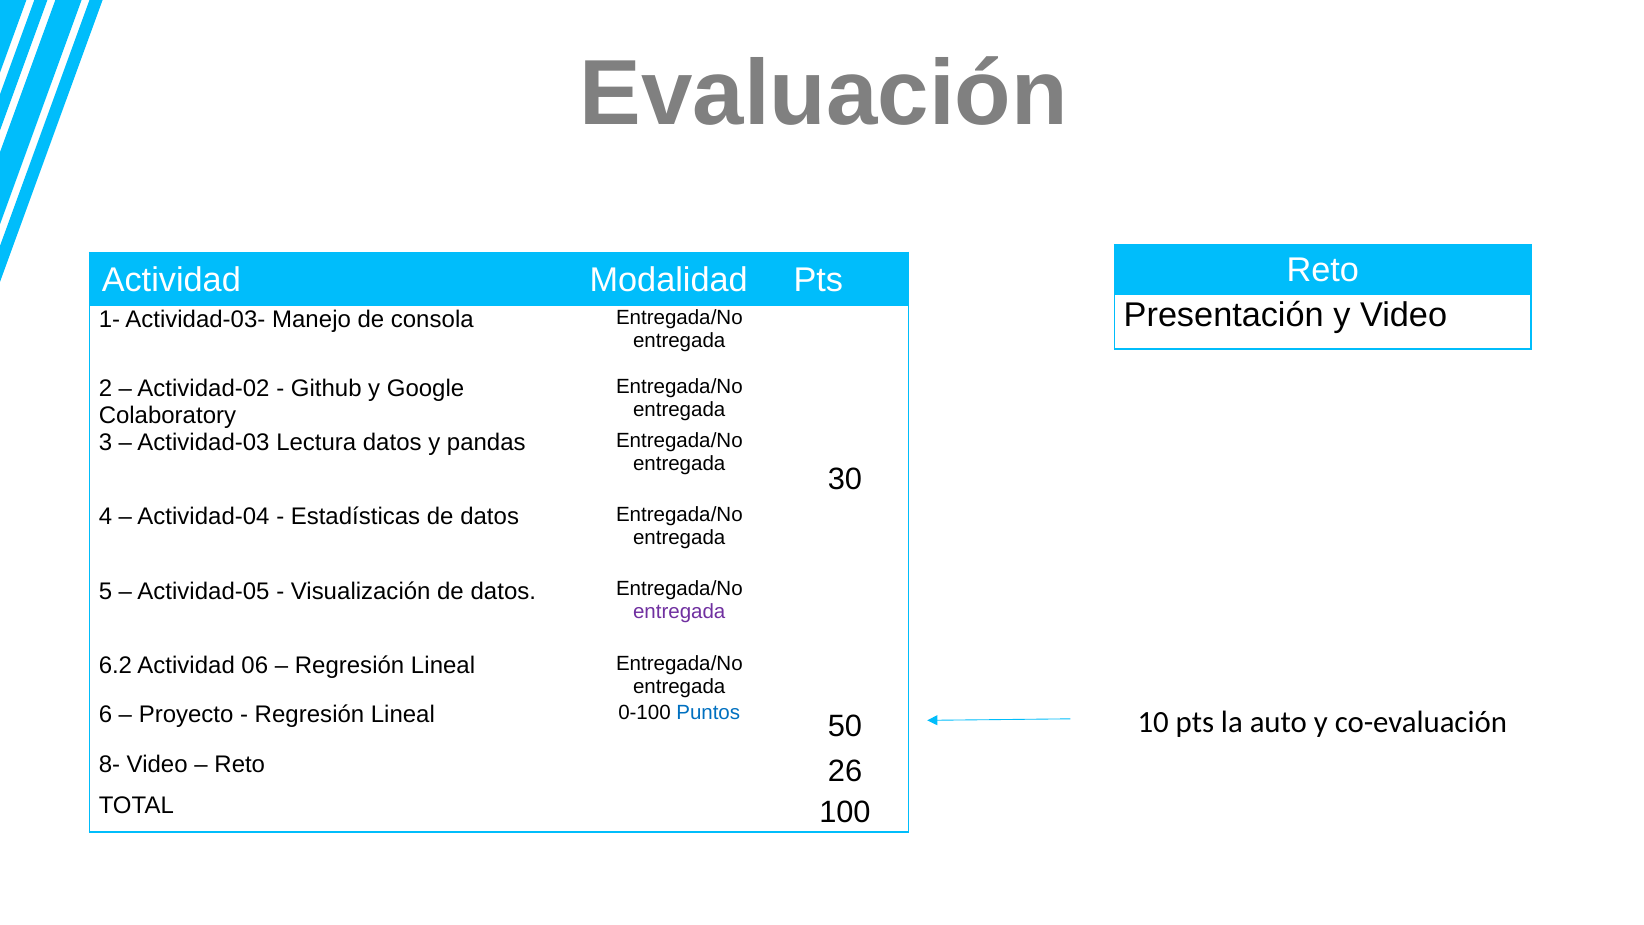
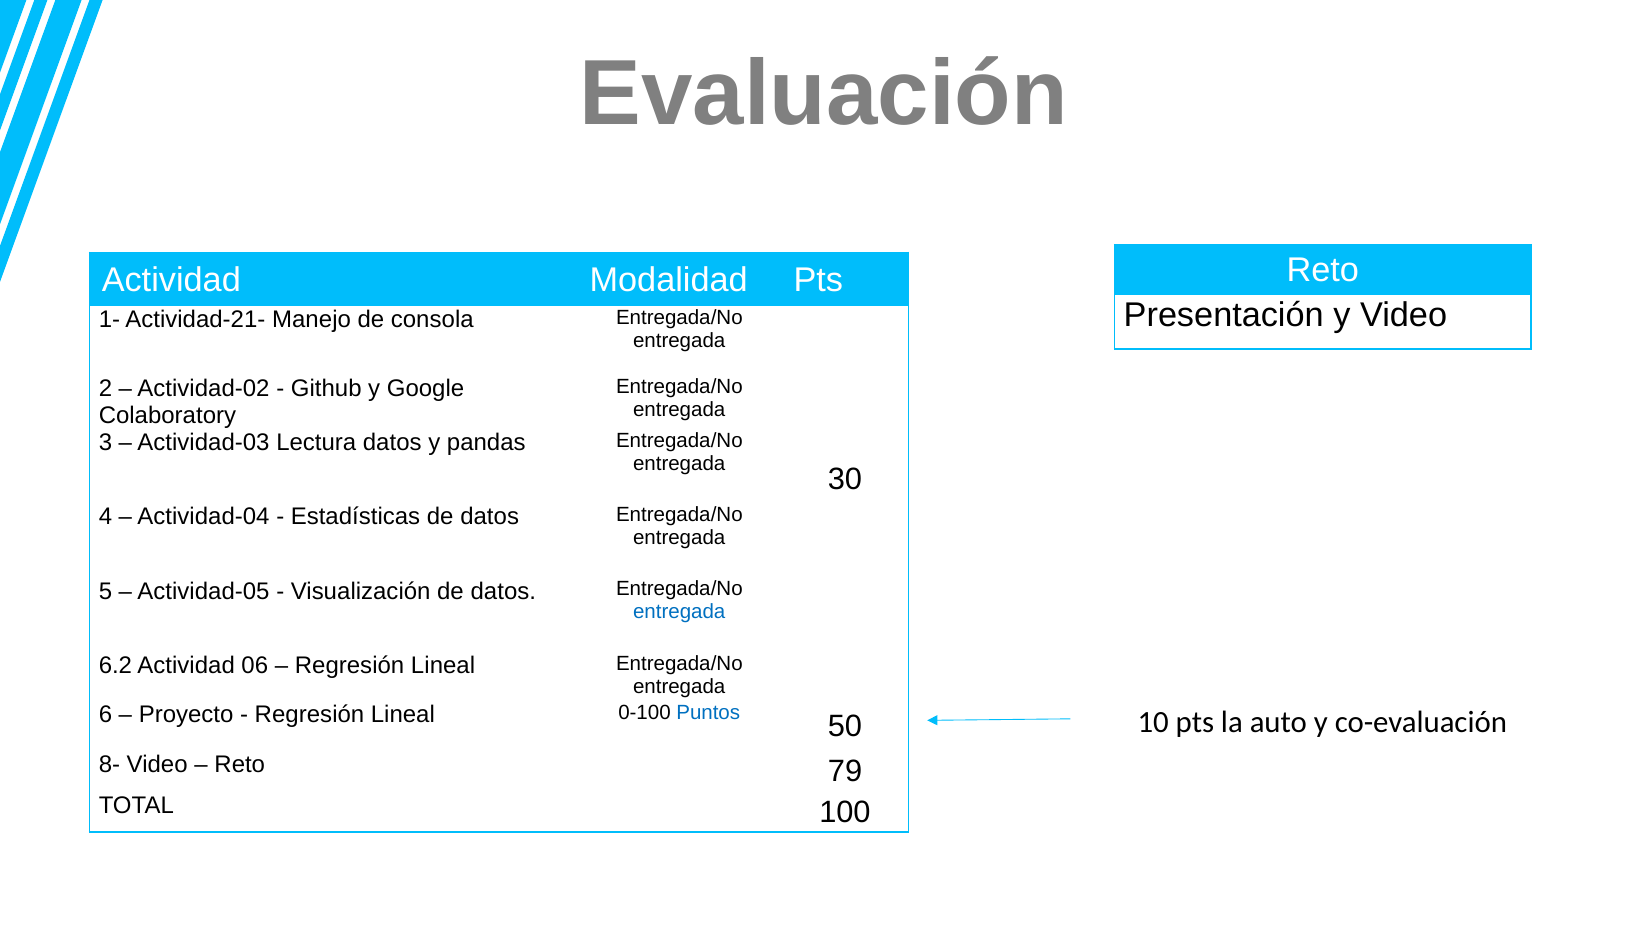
Actividad-03-: Actividad-03- -> Actividad-21- (195, 320)
entregada colour: purple -> blue (679, 612)
26: 26 -> 79 (845, 771)
